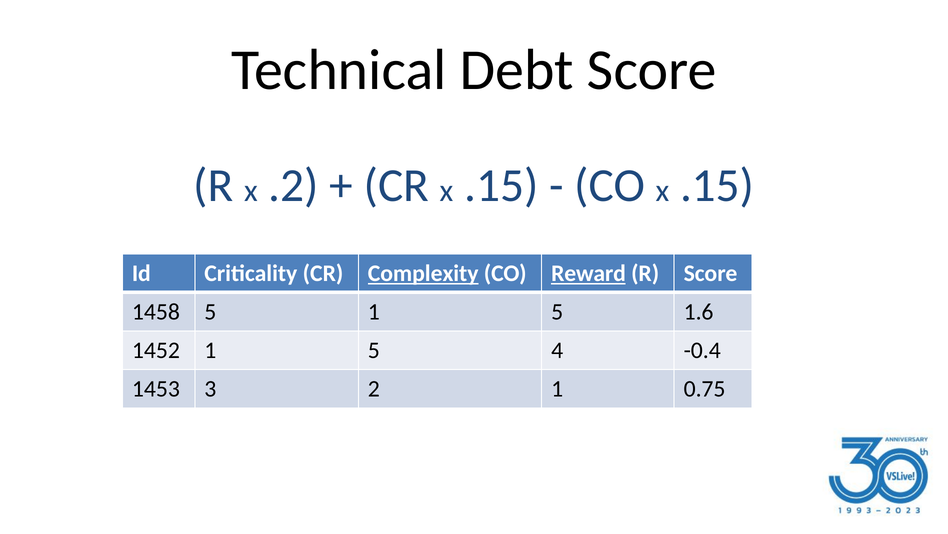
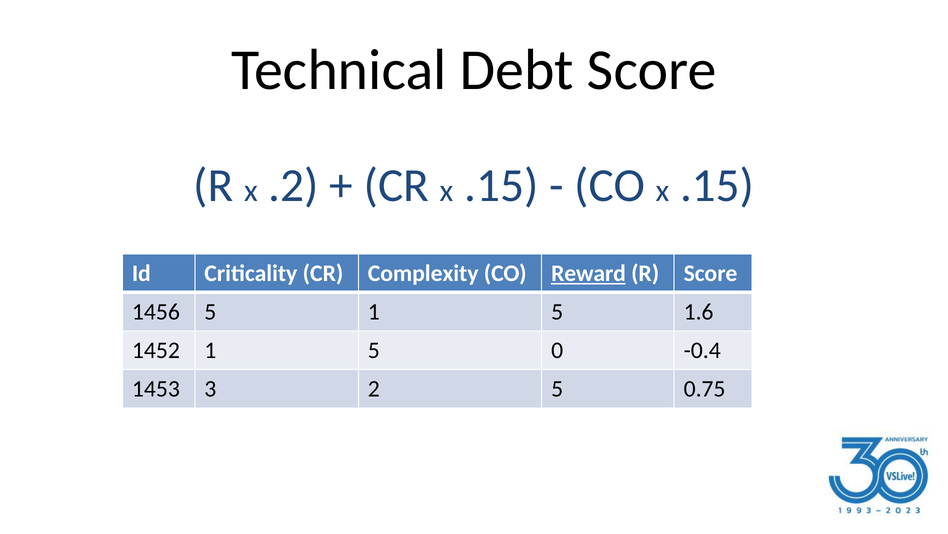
Complexity underline: present -> none (423, 273)
1458: 1458 -> 1456 (156, 312)
4: 4 -> 0 (557, 350)
2 1: 1 -> 5 (557, 388)
